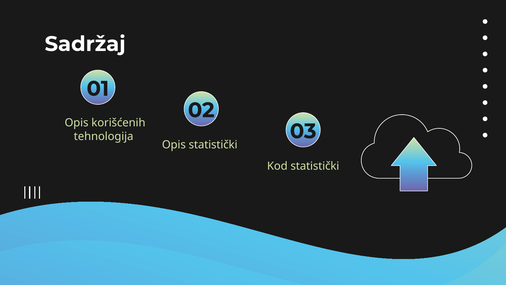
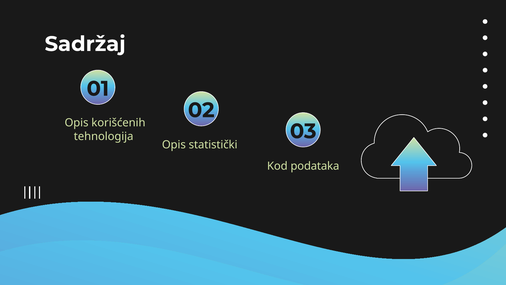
Kod statistički: statistički -> podataka (315, 166)
